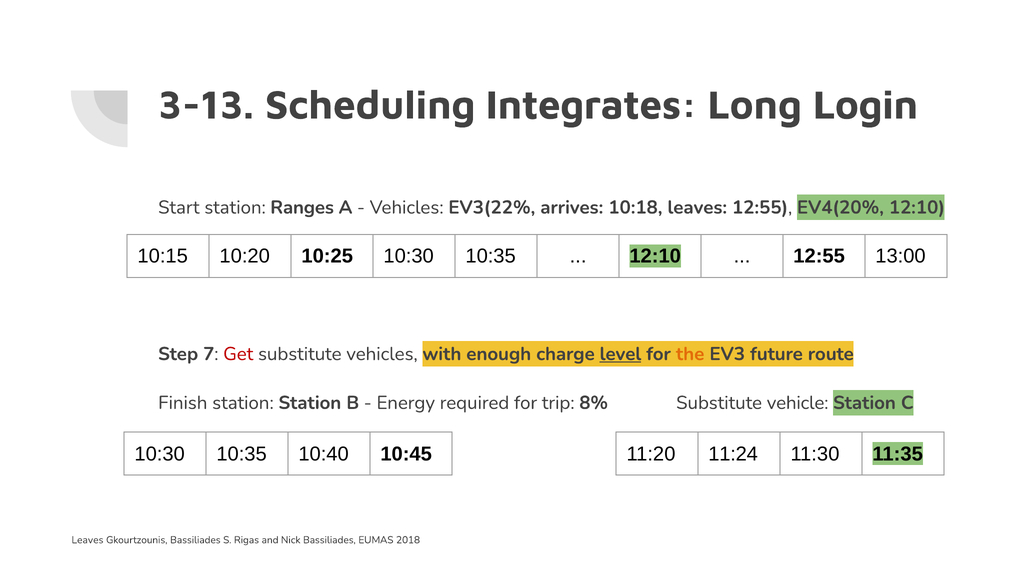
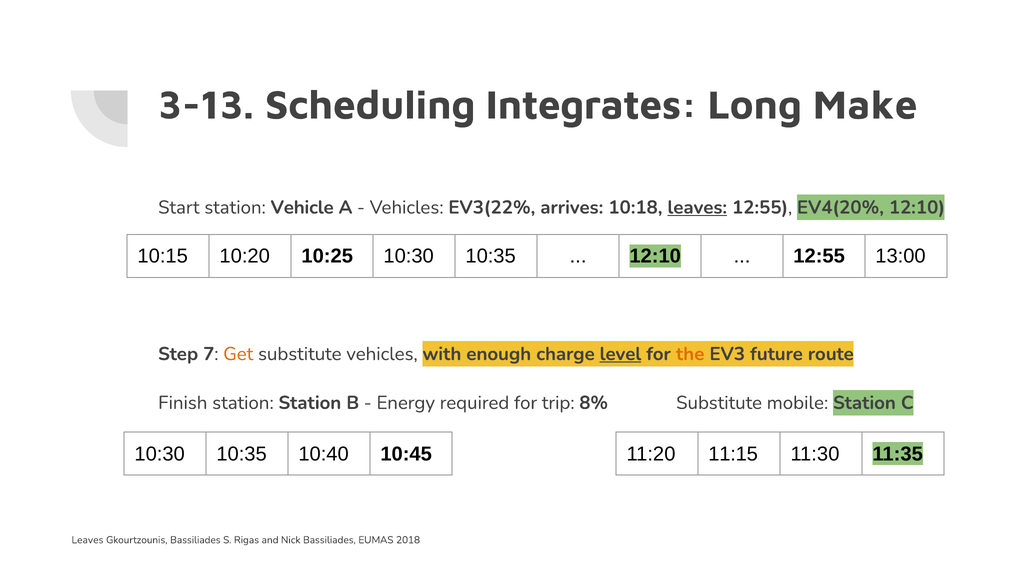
Login: Login -> Make (865, 105)
Ranges: Ranges -> Vehicle (302, 207)
leaves underline: none -> present (697, 207)
Get colour: red -> orange (238, 354)
vehicle: vehicle -> mobile (797, 403)
11:24: 11:24 -> 11:15 (733, 454)
